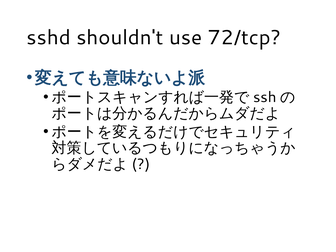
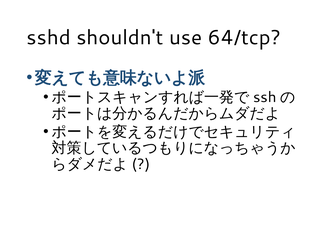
72/tcp: 72/tcp -> 64/tcp (244, 38)
